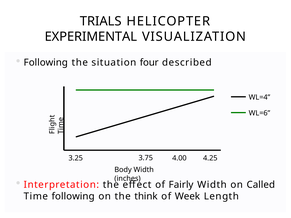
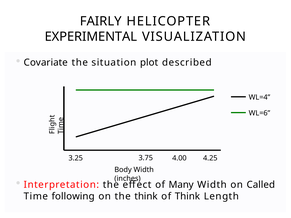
TRIALS: TRIALS -> FAIRLY (101, 21)
Following: Following -> Covariate (46, 63)
four: four -> plot (149, 63)
Fairly: Fairly -> Many (181, 185)
of Week: Week -> Think (187, 196)
